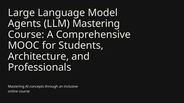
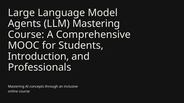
Architecture: Architecture -> Introduction (38, 57)
